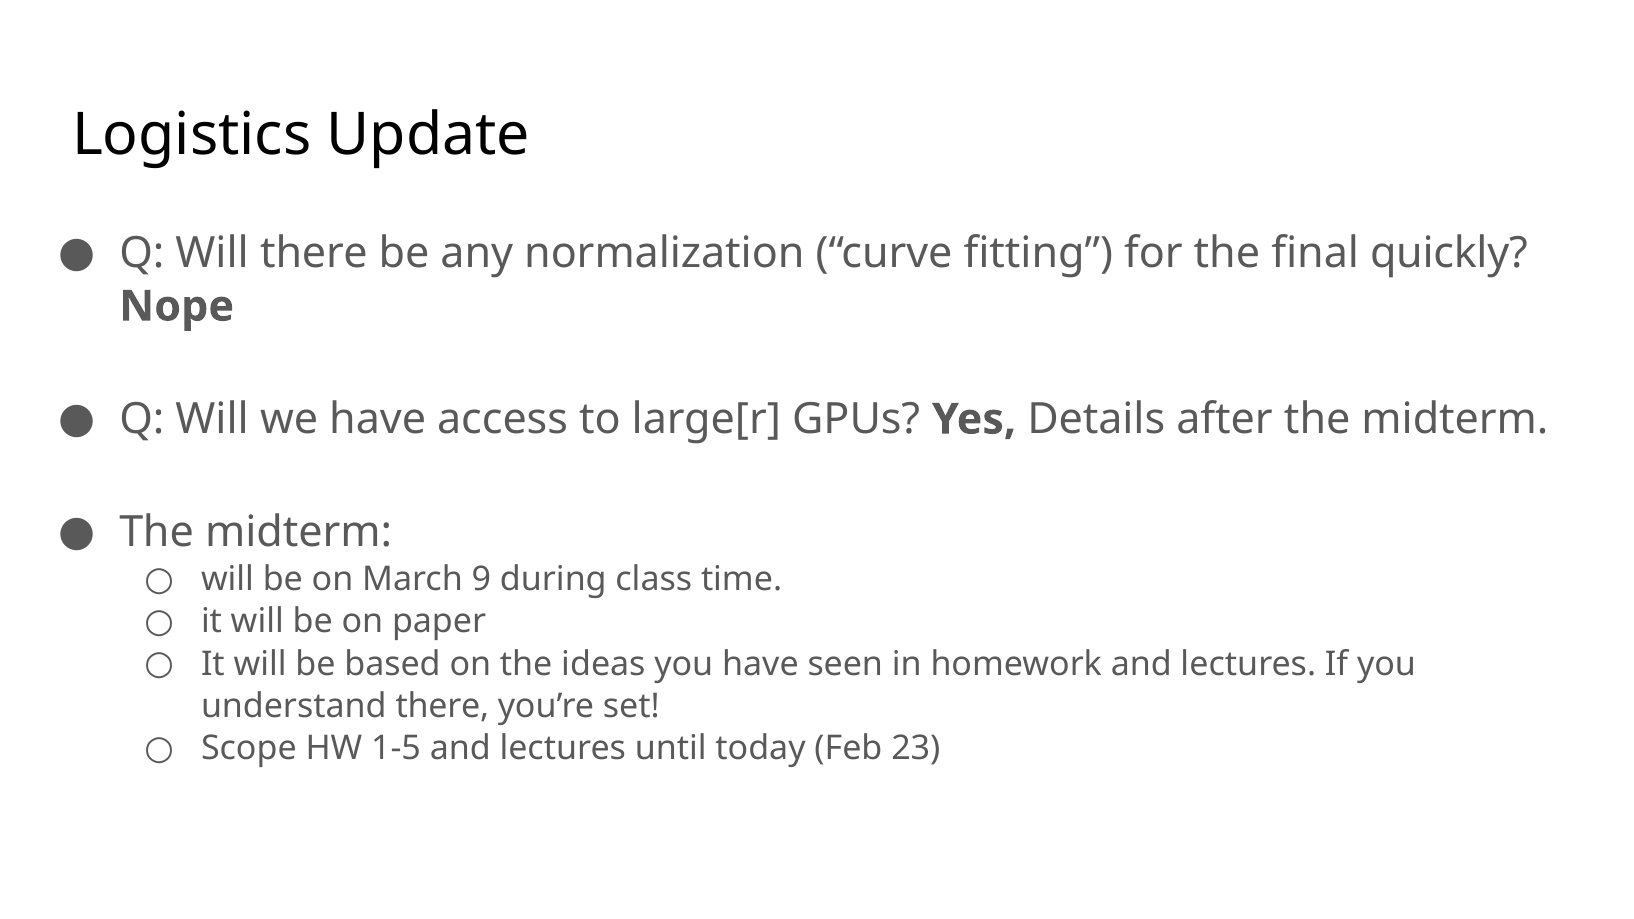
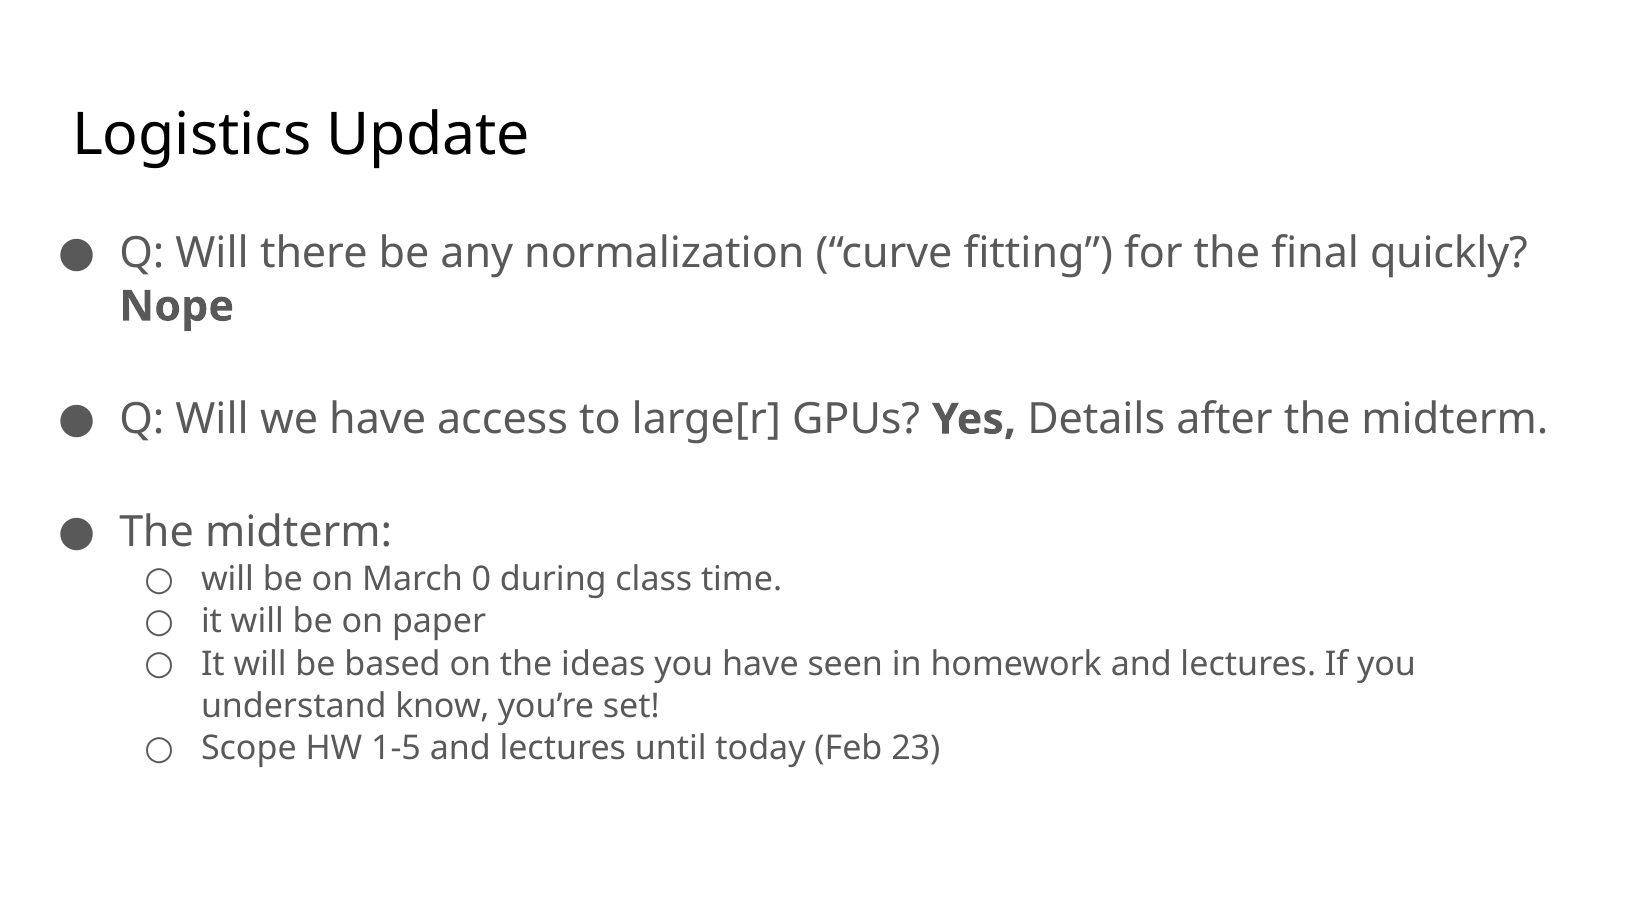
9: 9 -> 0 (481, 579)
understand there: there -> know (442, 706)
